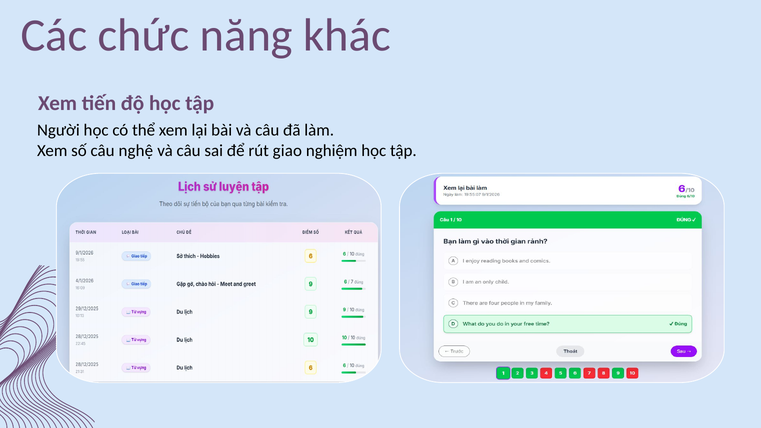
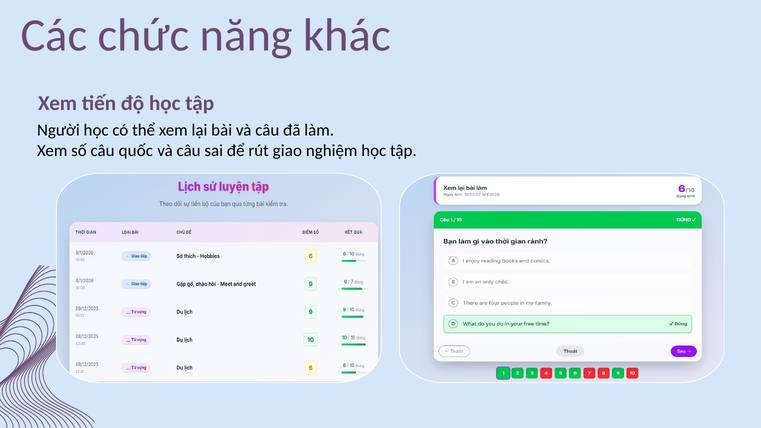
nghệ: nghệ -> quốc (136, 151)
